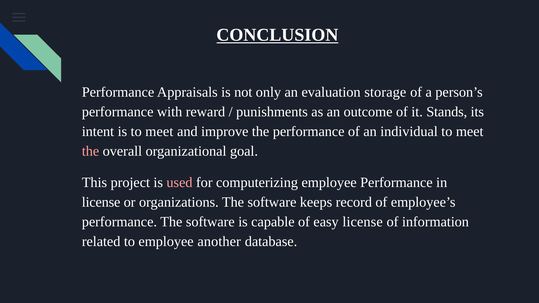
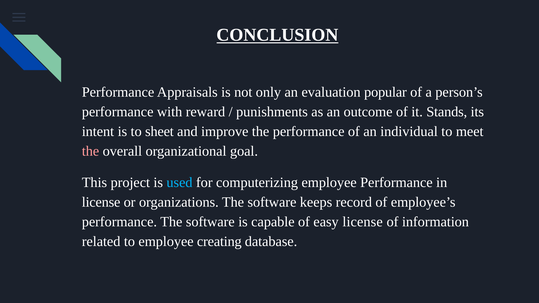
storage: storage -> popular (385, 92)
is to meet: meet -> sheet (159, 132)
used colour: pink -> light blue (179, 183)
another: another -> creating (219, 242)
